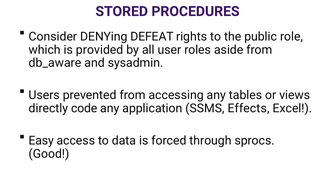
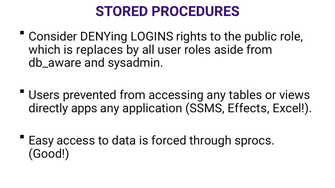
DEFEAT: DEFEAT -> LOGINS (152, 37)
provided: provided -> replaces (100, 50)
code: code -> apps (84, 109)
